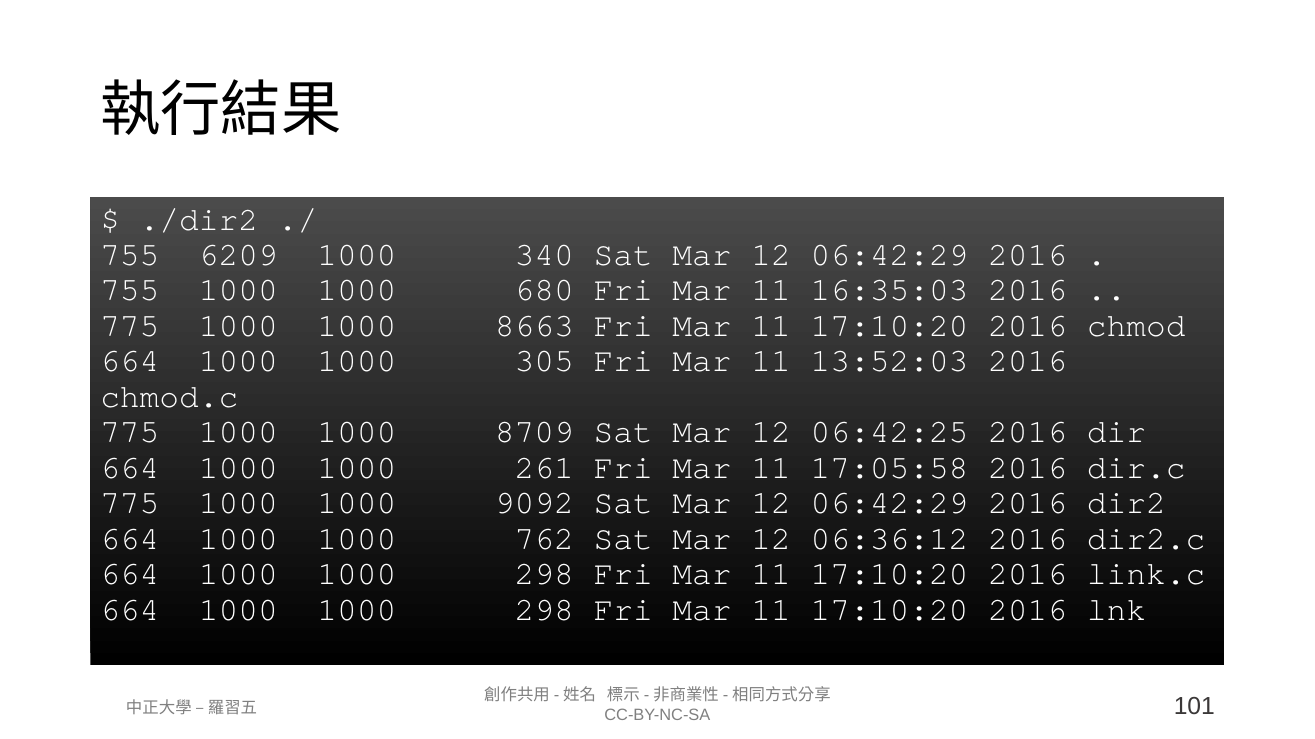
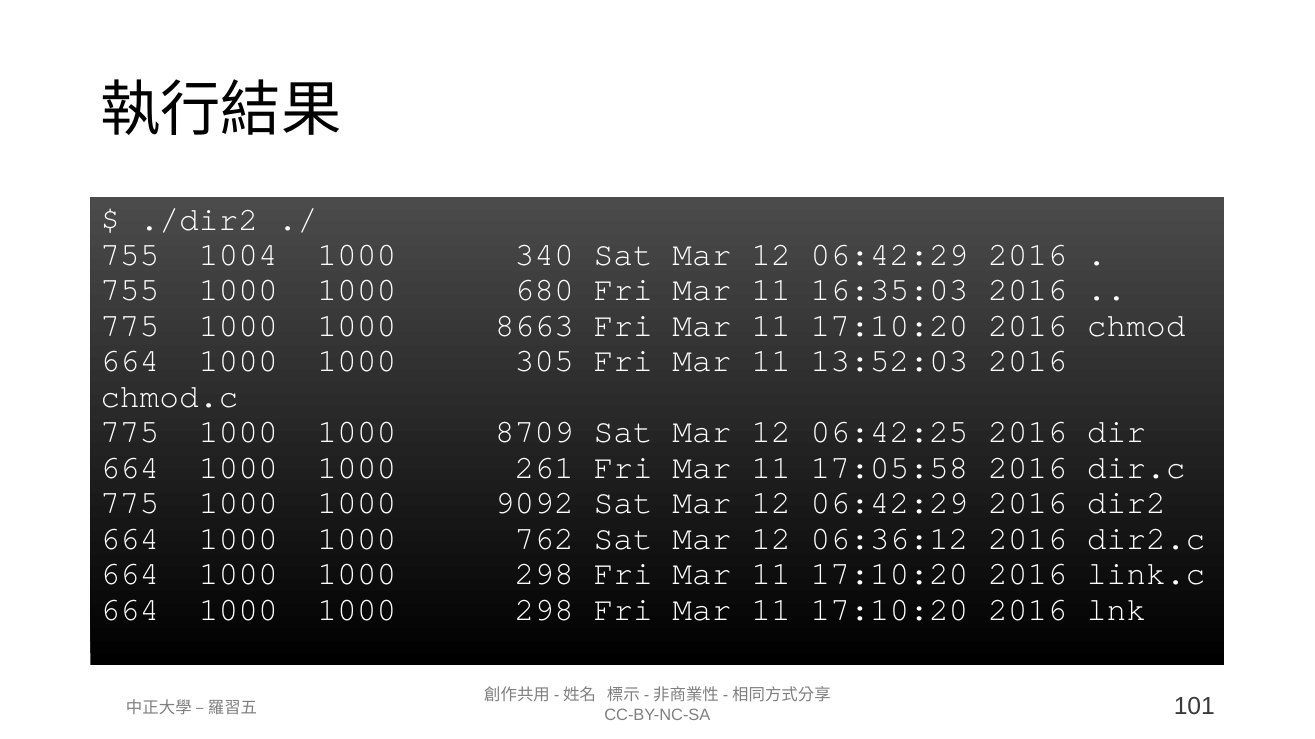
6209: 6209 -> 1004 (238, 255)
